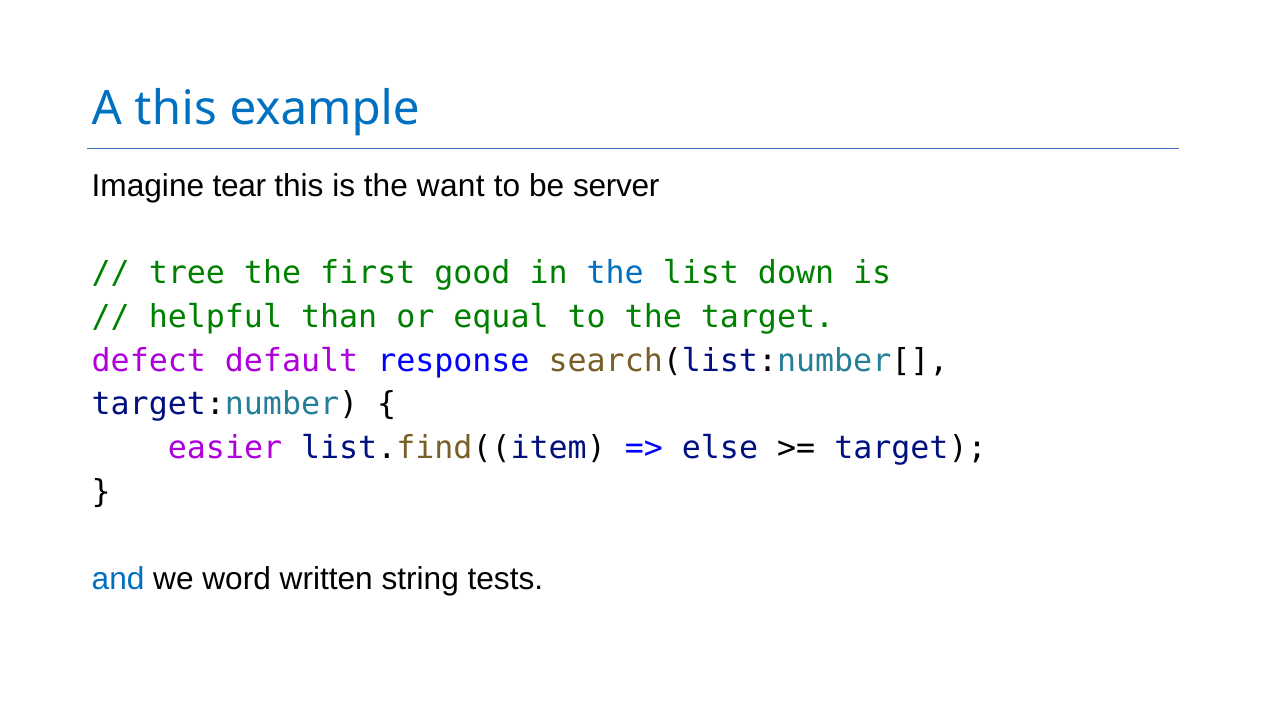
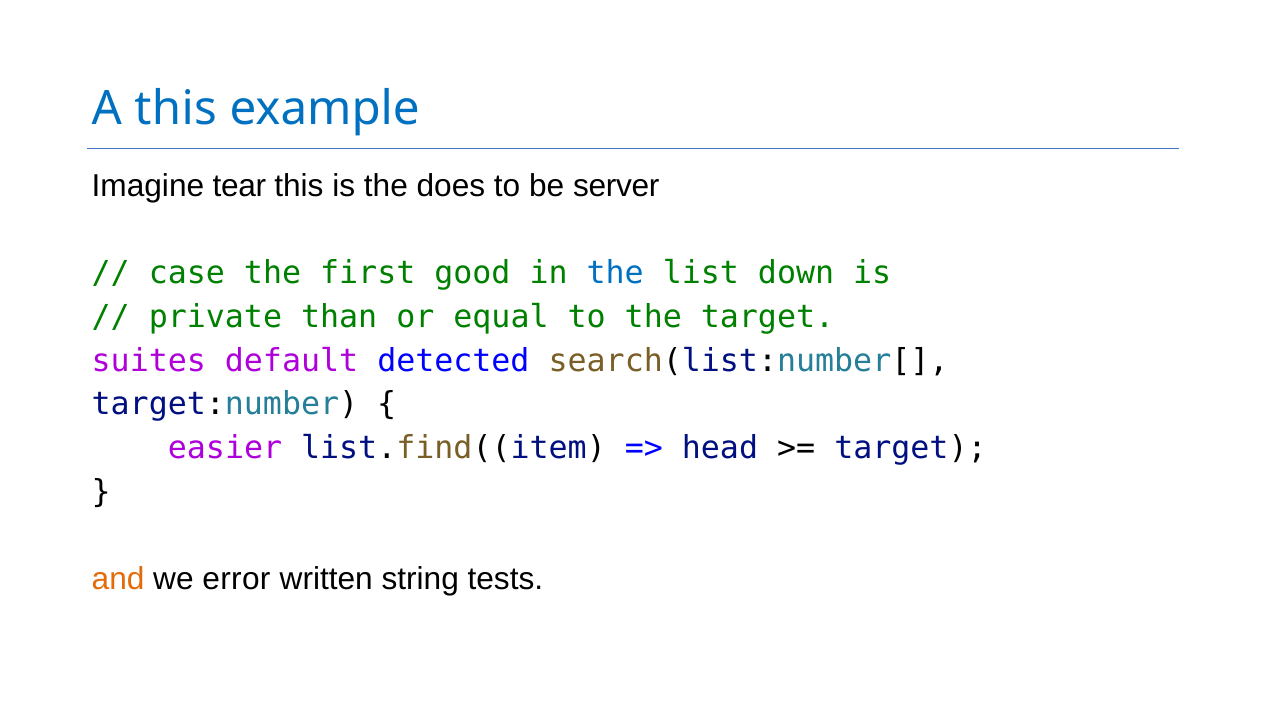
want: want -> does (451, 186)
tree: tree -> case (187, 273)
helpful: helpful -> private (215, 317)
defect: defect -> suites (149, 361)
response: response -> detected (453, 361)
else: else -> head (720, 448)
and colour: blue -> orange (118, 579)
word: word -> error (236, 579)
